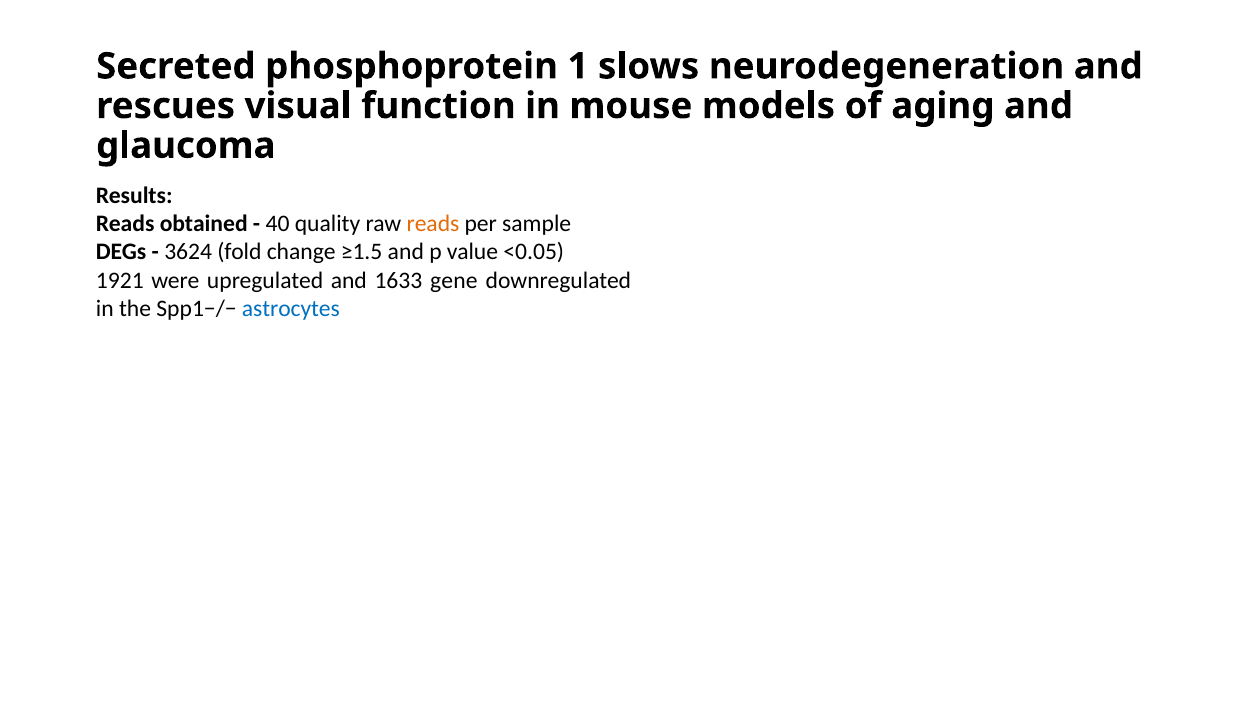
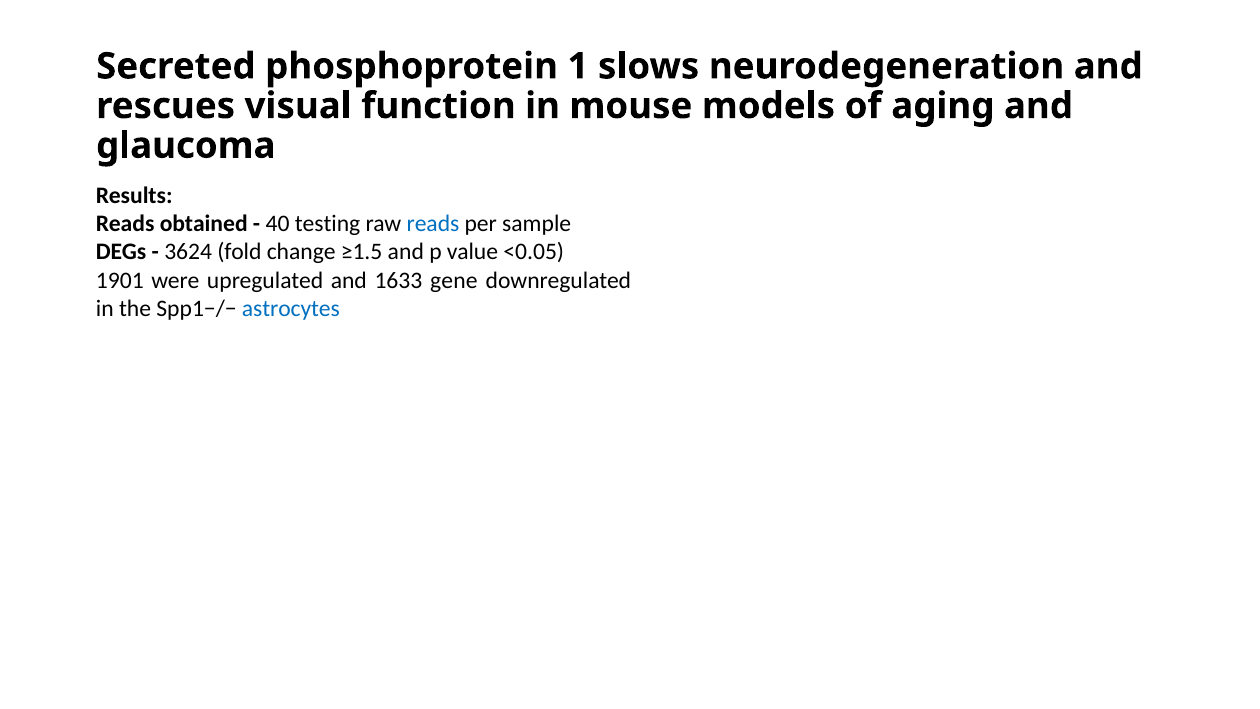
quality: quality -> testing (328, 224)
reads colour: orange -> blue (433, 224)
1921: 1921 -> 1901 (120, 280)
